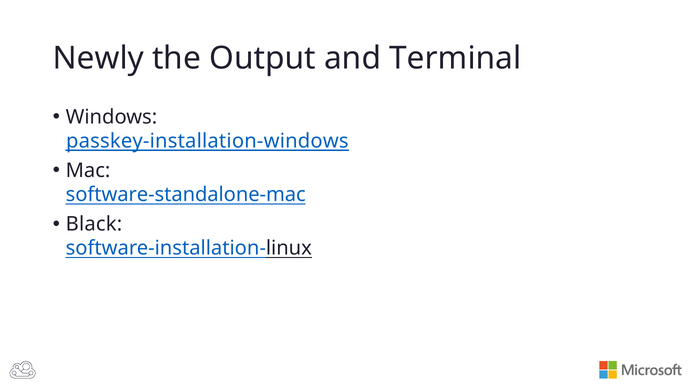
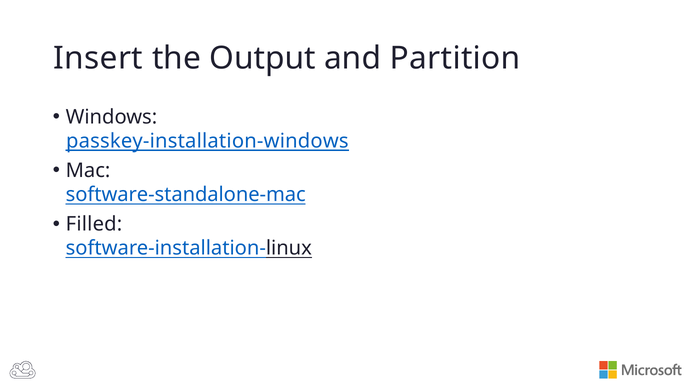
Newly: Newly -> Insert (98, 58)
Terminal: Terminal -> Partition (455, 58)
Black: Black -> Filled (94, 224)
